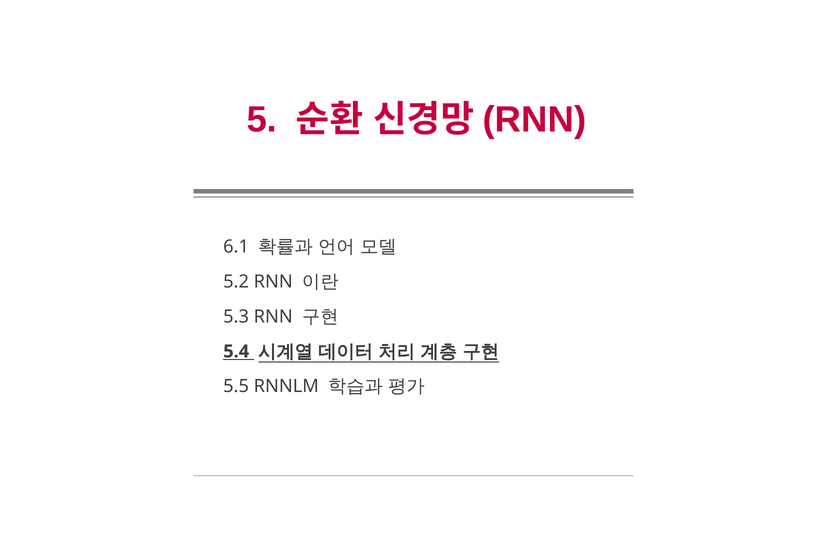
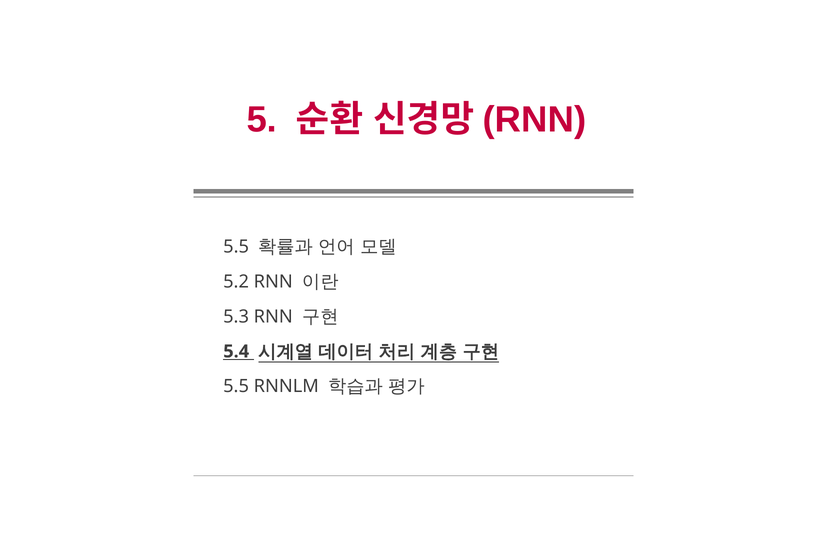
6.1: 6.1 -> 5.5 (236, 247)
